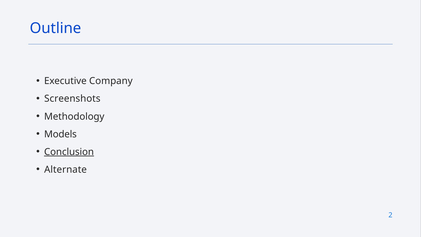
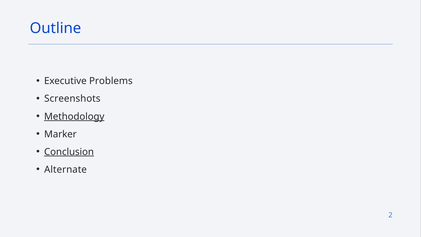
Company: Company -> Problems (111, 81)
Methodology underline: none -> present (74, 116)
Models: Models -> Marker (60, 134)
